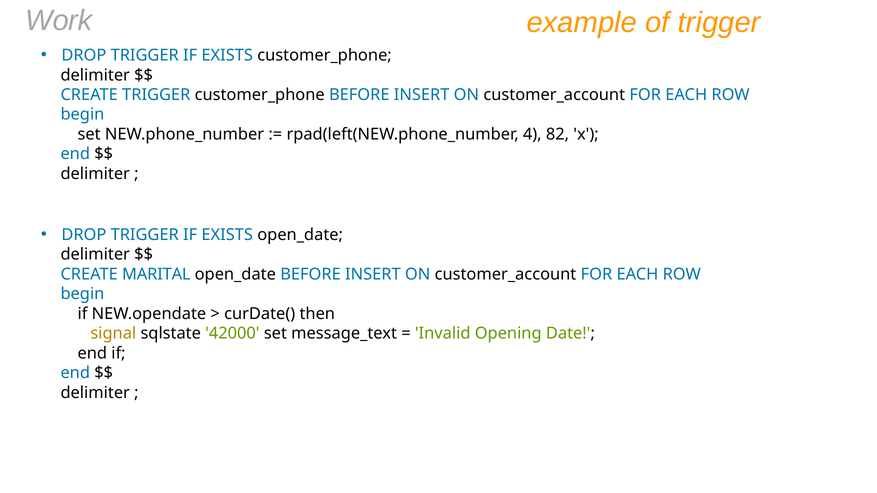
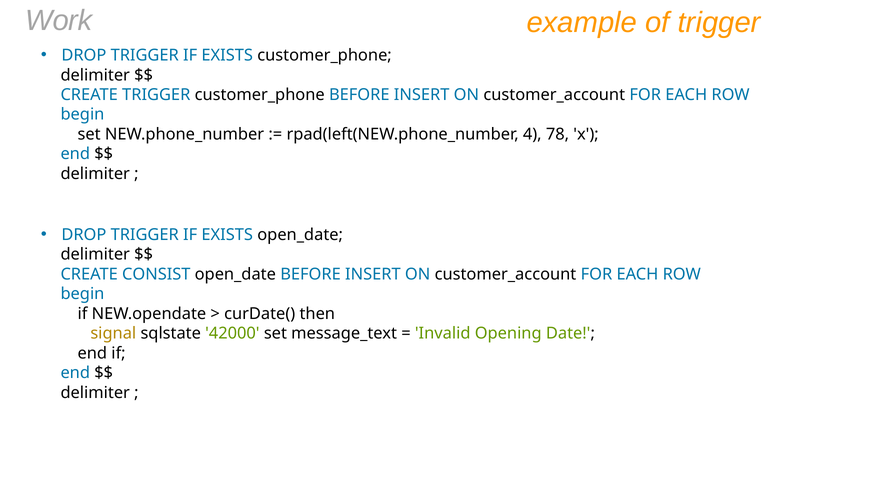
82: 82 -> 78 (557, 134)
MARITAL: MARITAL -> CONSIST (156, 274)
